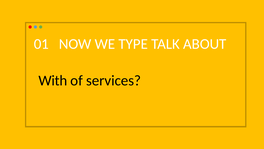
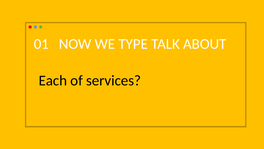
With: With -> Each (53, 80)
